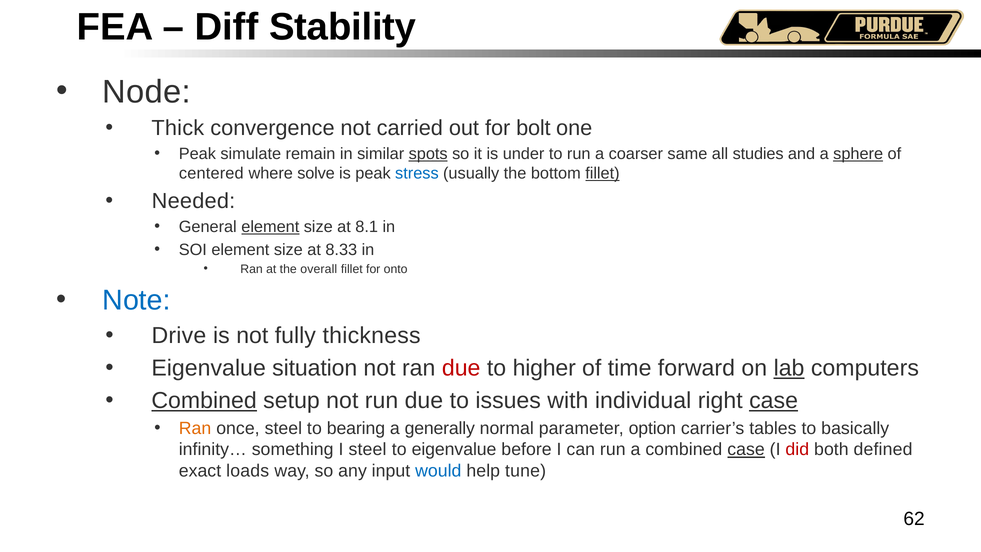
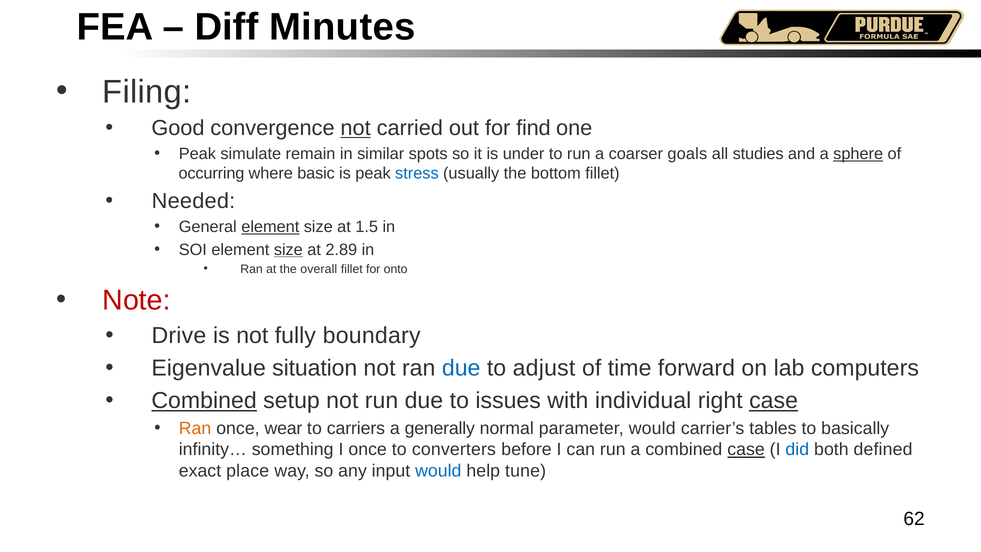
Stability: Stability -> Minutes (342, 27)
Node: Node -> Filing (147, 92)
Thick: Thick -> Good (178, 128)
not underline: none -> present (356, 128)
bolt: bolt -> find (533, 128)
spots underline: present -> none (428, 154)
same: same -> goals (687, 154)
centered: centered -> occurring (212, 173)
solve: solve -> basic (316, 173)
fillet underline: present -> none (602, 173)
8.1: 8.1 -> 1.5 (367, 227)
size underline: none -> present (288, 250)
8.33: 8.33 -> 2.89 (341, 250)
Note colour: blue -> red (137, 300)
thickness: thickness -> boundary (372, 336)
due colour: red -> blue (461, 368)
higher: higher -> adjust (544, 368)
lab underline: present -> none (789, 368)
once steel: steel -> wear (283, 428)
bearing: bearing -> carriers (356, 428)
parameter option: option -> would (652, 428)
I steel: steel -> once (368, 449)
to eigenvalue: eigenvalue -> converters (454, 449)
did colour: red -> blue (797, 449)
loads: loads -> place (248, 471)
